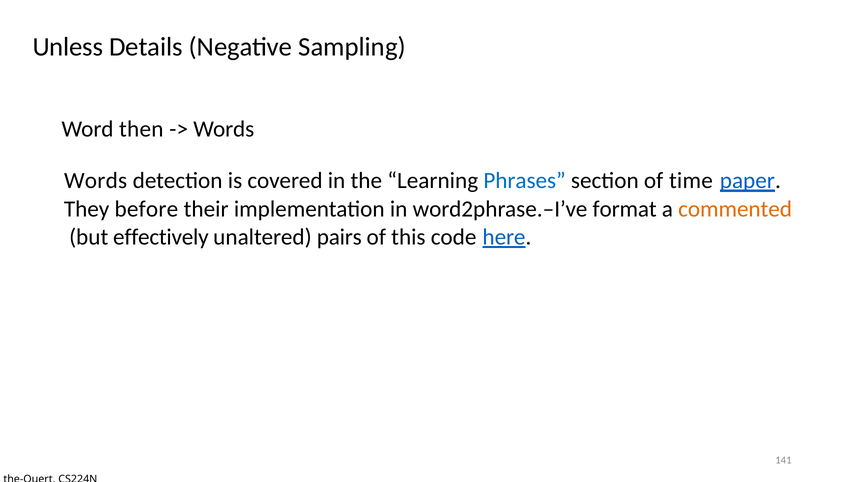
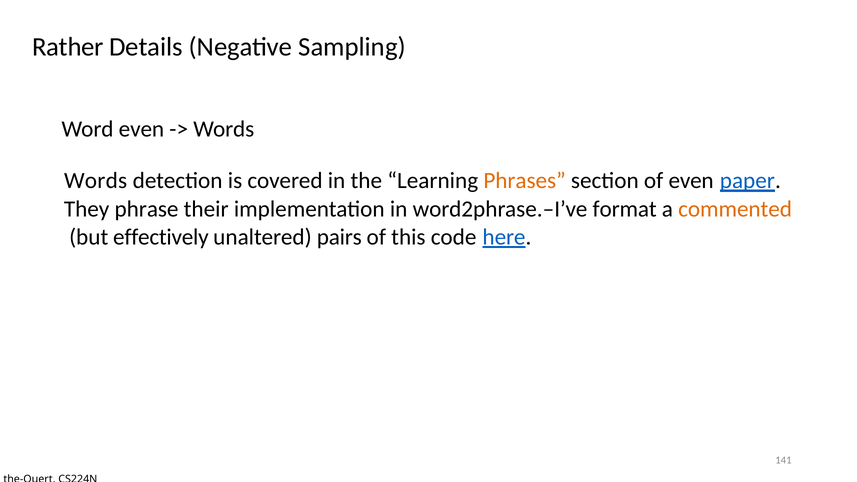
Unless: Unless -> Rather (68, 47)
Word then: then -> even (141, 129)
Phrases colour: blue -> orange (525, 181)
of time: time -> even (691, 181)
before: before -> phrase (147, 209)
